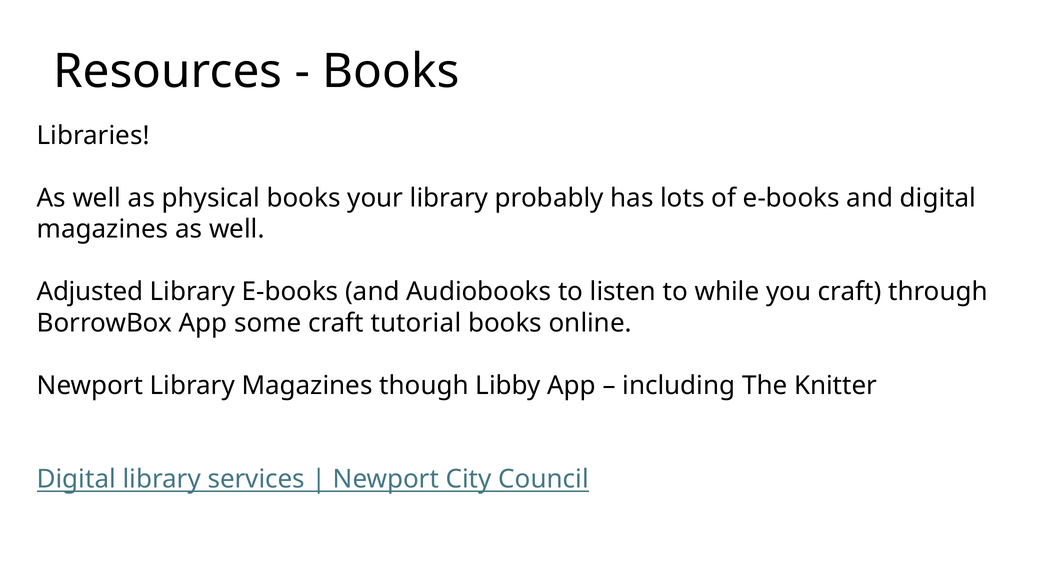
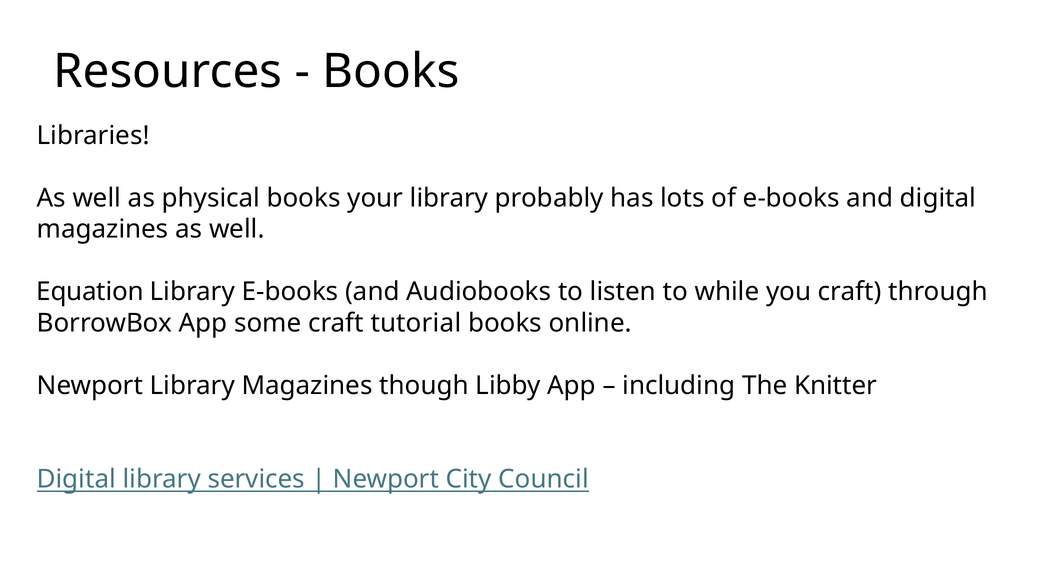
Adjusted: Adjusted -> Equation (90, 292)
